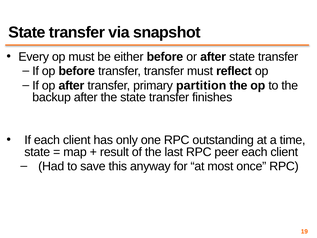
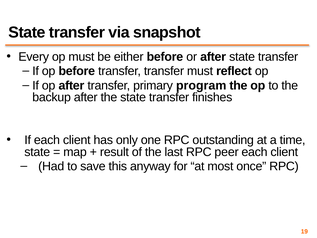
partition: partition -> program (201, 85)
